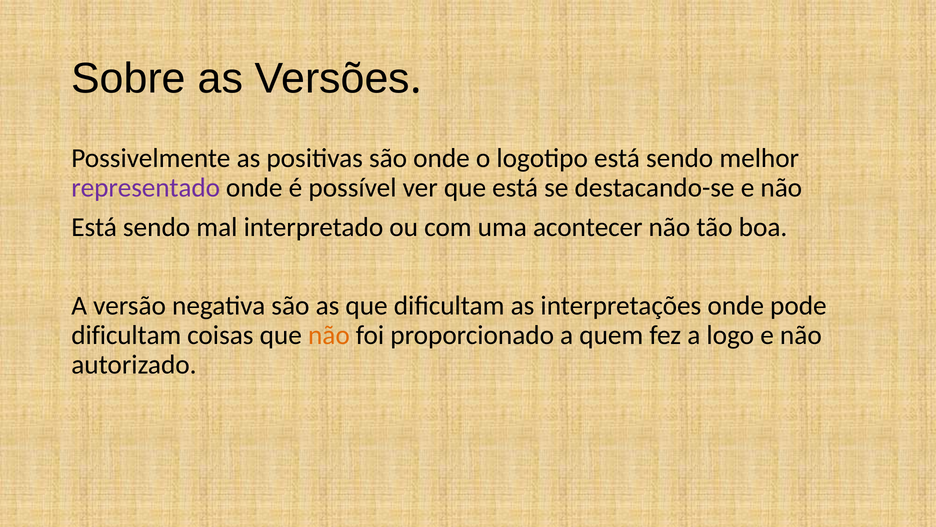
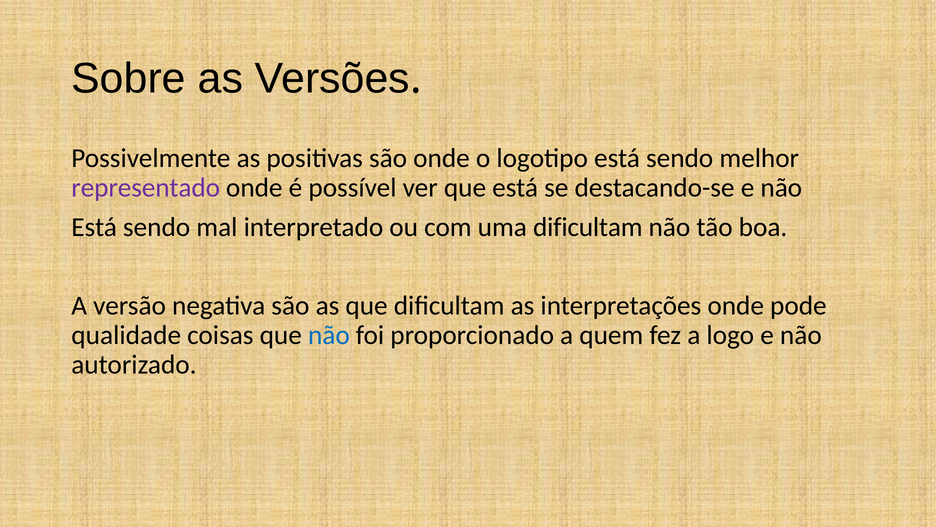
uma acontecer: acontecer -> dificultam (588, 227)
dificultam: dificultam -> qualidade (126, 335)
não colour: orange -> blue (329, 335)
